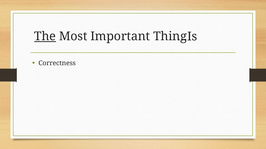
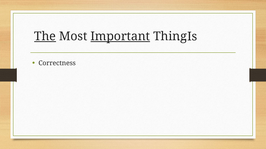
Important underline: none -> present (120, 37)
